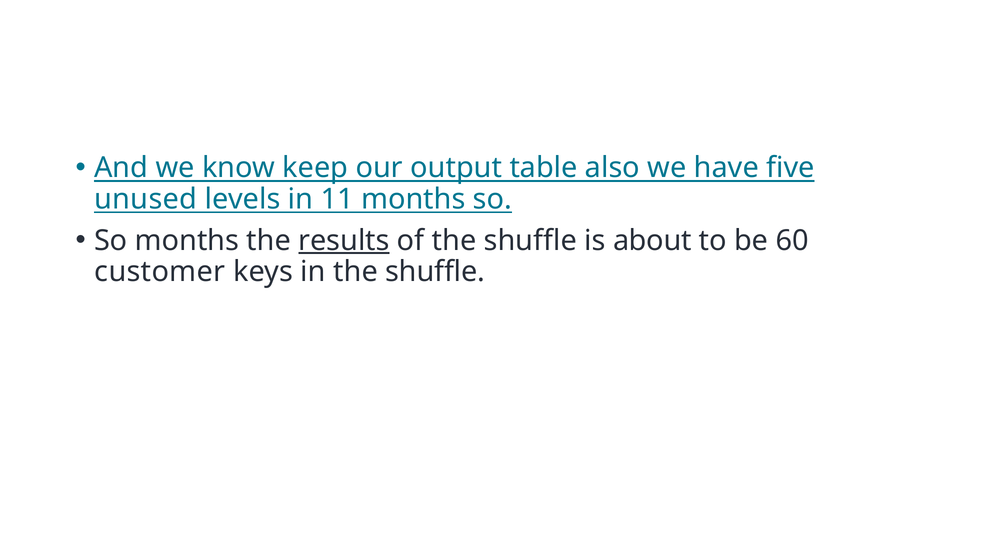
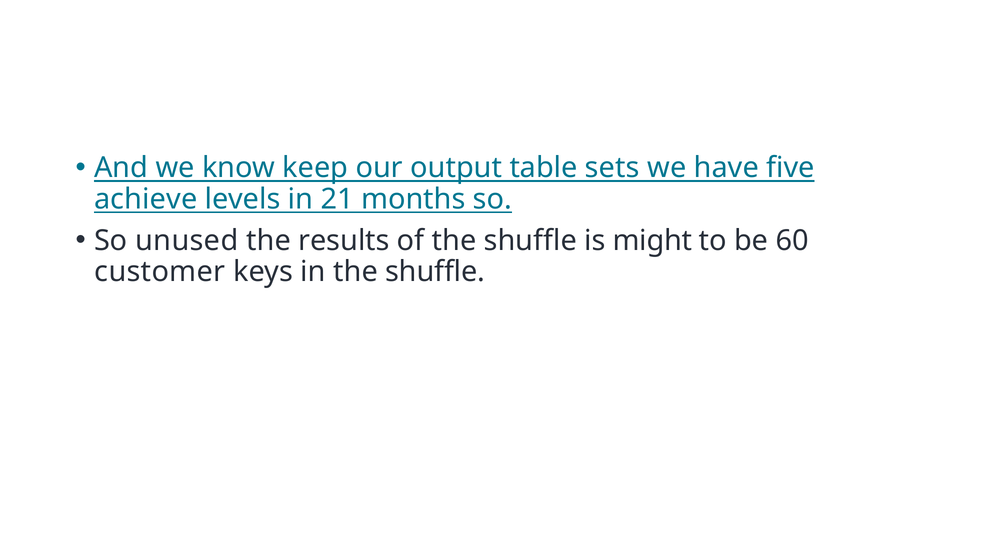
also: also -> sets (612, 168)
unused: unused -> achieve (146, 199)
11: 11 -> 21 (337, 199)
So months: months -> unused (187, 240)
results underline: present -> none (344, 240)
about: about -> might (652, 240)
